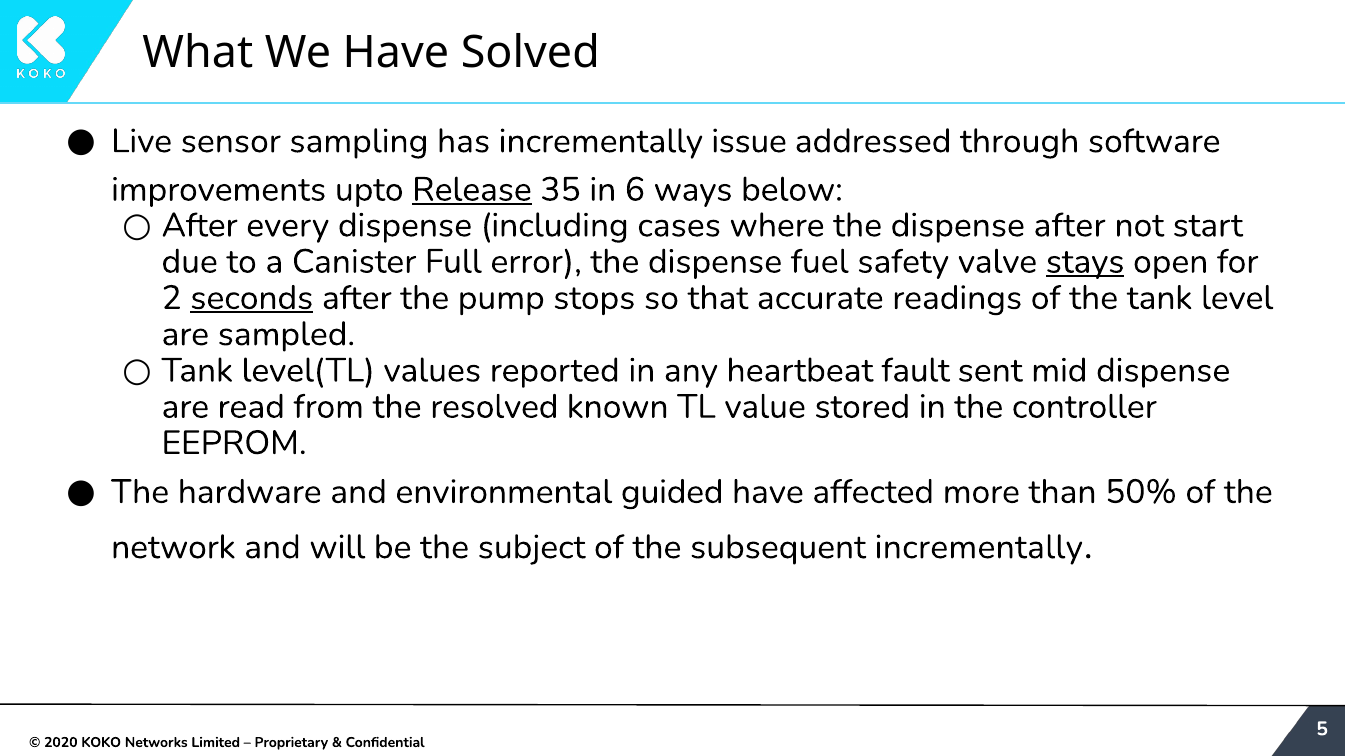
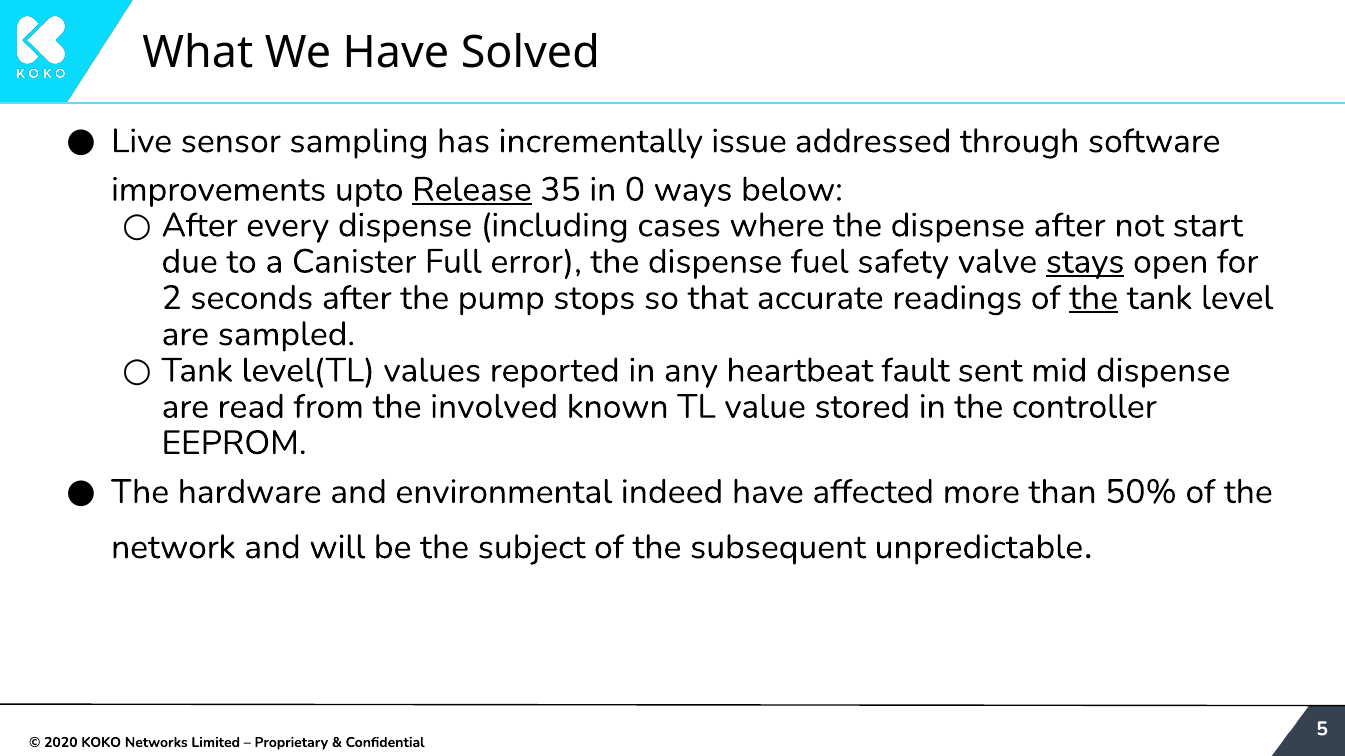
6: 6 -> 0 (635, 190)
seconds underline: present -> none (252, 298)
the underline: none -> present (1094, 298)
resolved: resolved -> involved (494, 407)
guided: guided -> indeed (672, 492)
subsequent incrementally: incrementally -> unpredictable (979, 548)
